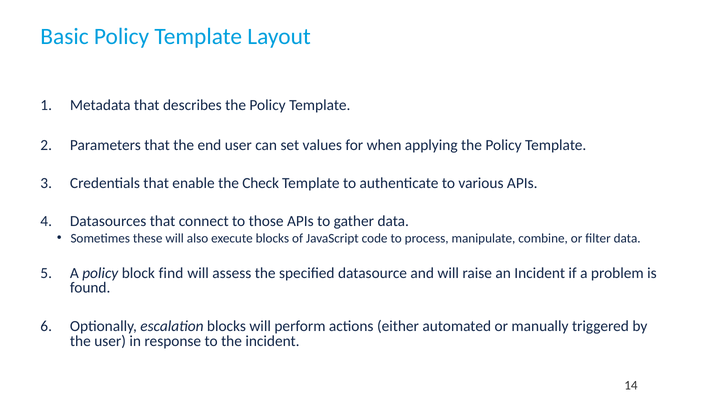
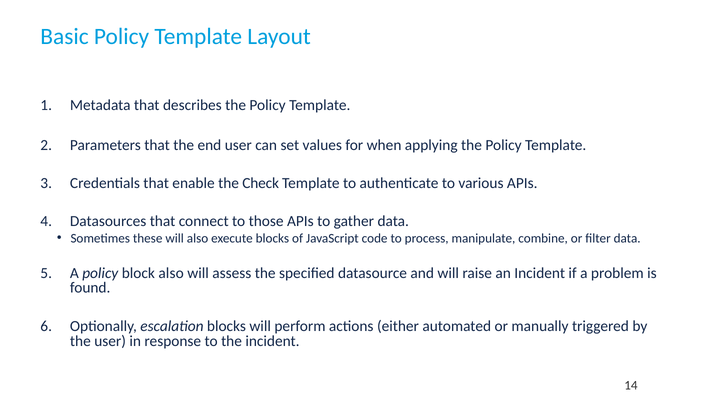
block find: find -> also (171, 273)
